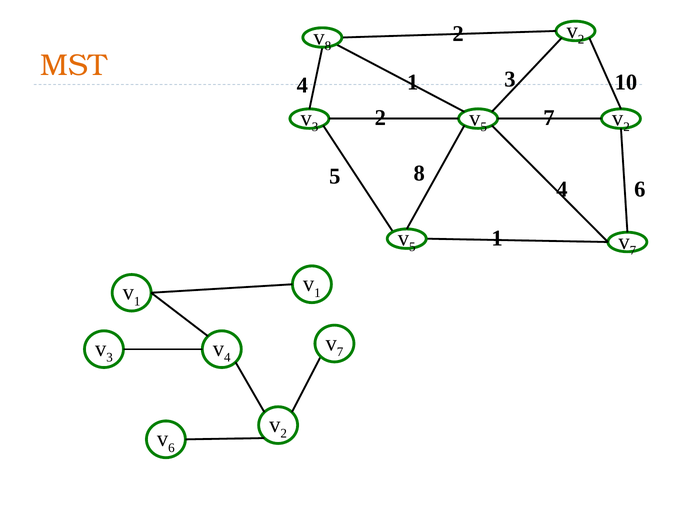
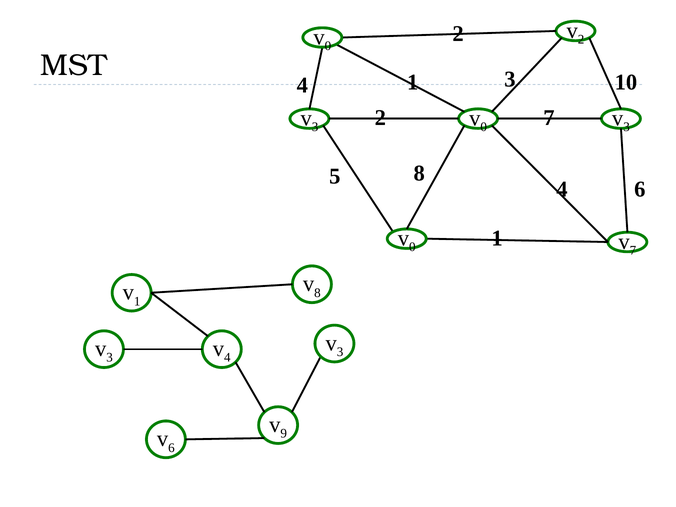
8: 8 -> 0 (328, 46)
MST colour: orange -> black (74, 65)
5: 5 -> 0 (484, 127)
2: 2 -> 3 (627, 127)
5: 5 -> 0 (412, 247)
1: 1 -> 8 (318, 293)
7: 7 -> 3 (340, 352)
2: 2 -> 9 (284, 434)
